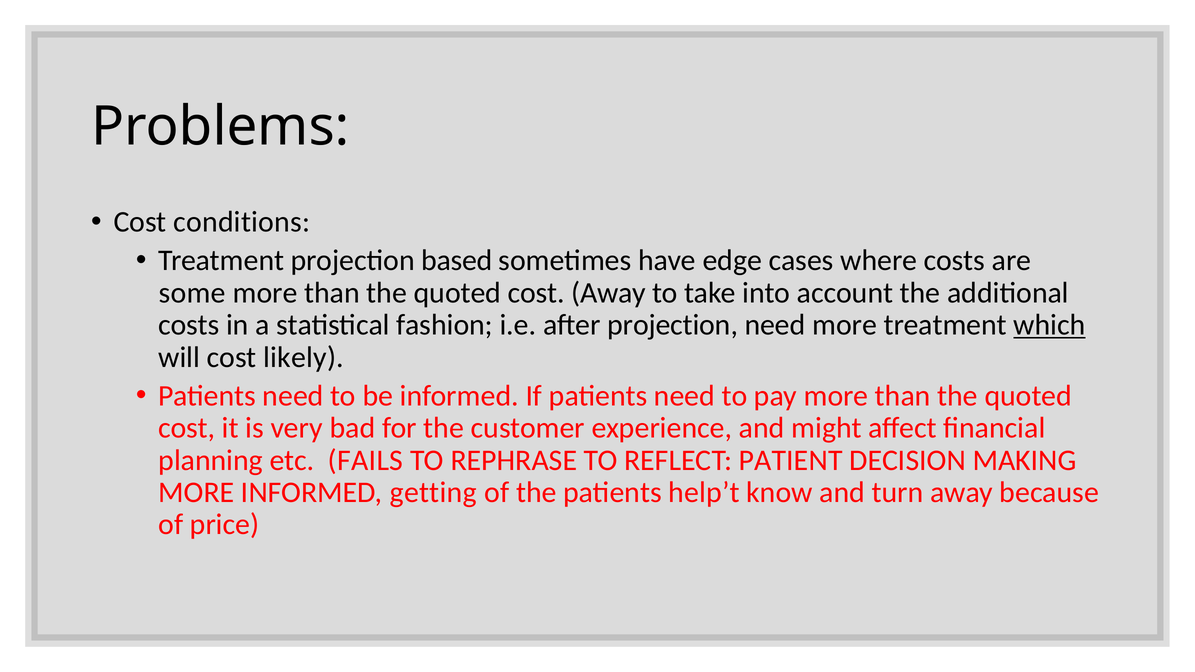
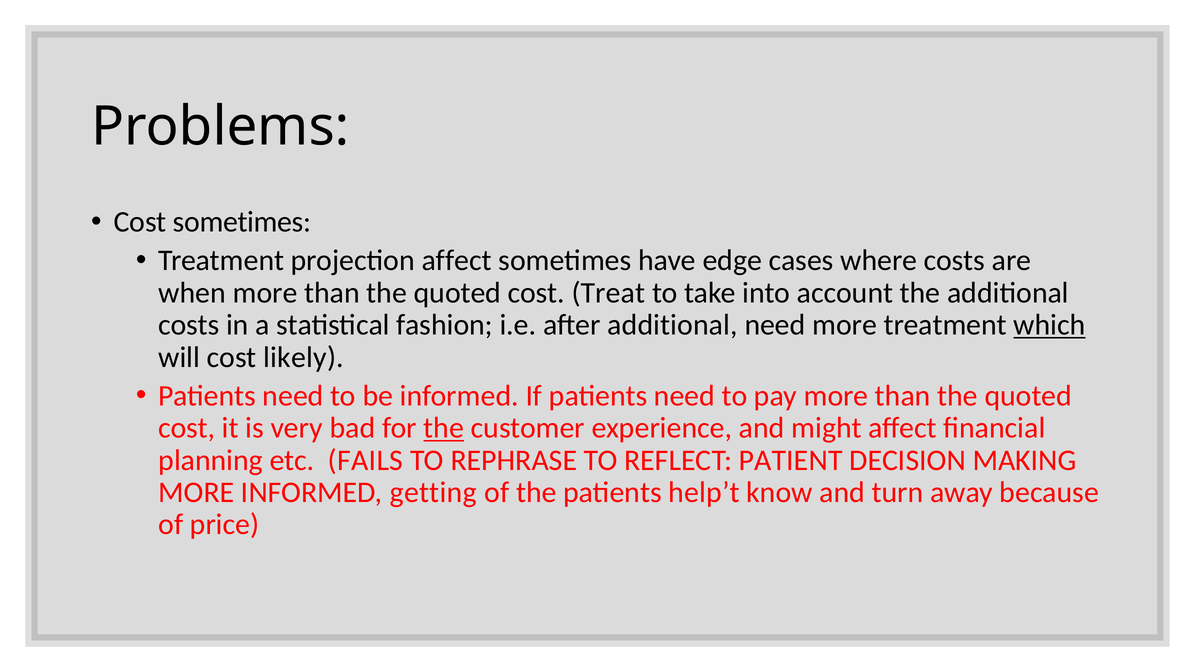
Cost conditions: conditions -> sometimes (242, 222)
projection based: based -> affect (457, 261)
some: some -> when (192, 293)
cost Away: Away -> Treat (608, 293)
after projection: projection -> additional (673, 325)
the underline: none -> present (444, 428)
